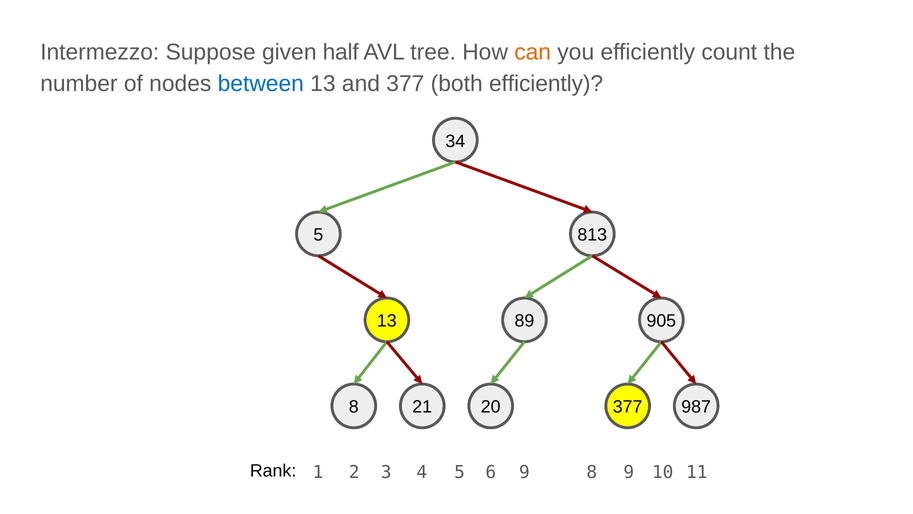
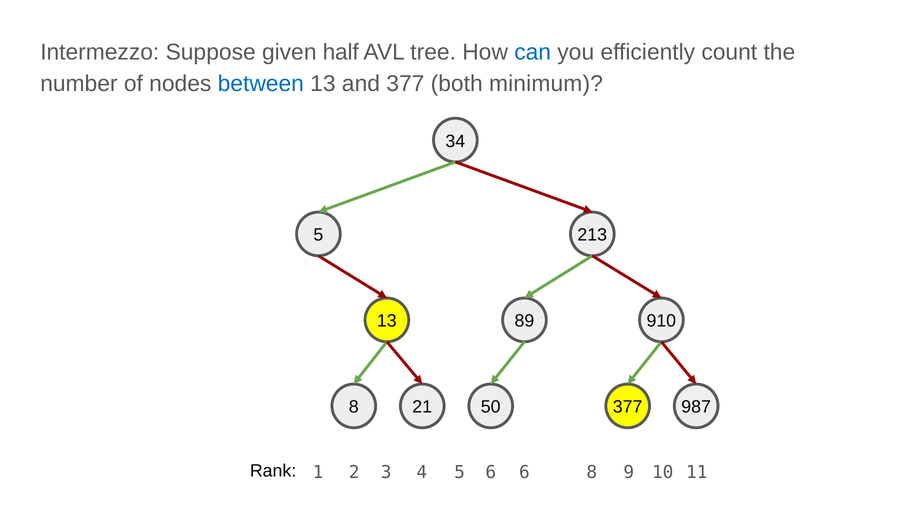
can colour: orange -> blue (533, 52)
both efficiently: efficiently -> minimum (546, 84)
813: 813 -> 213 (592, 235)
905: 905 -> 910 (661, 321)
20: 20 -> 50 (491, 407)
6 9: 9 -> 6 (524, 472)
